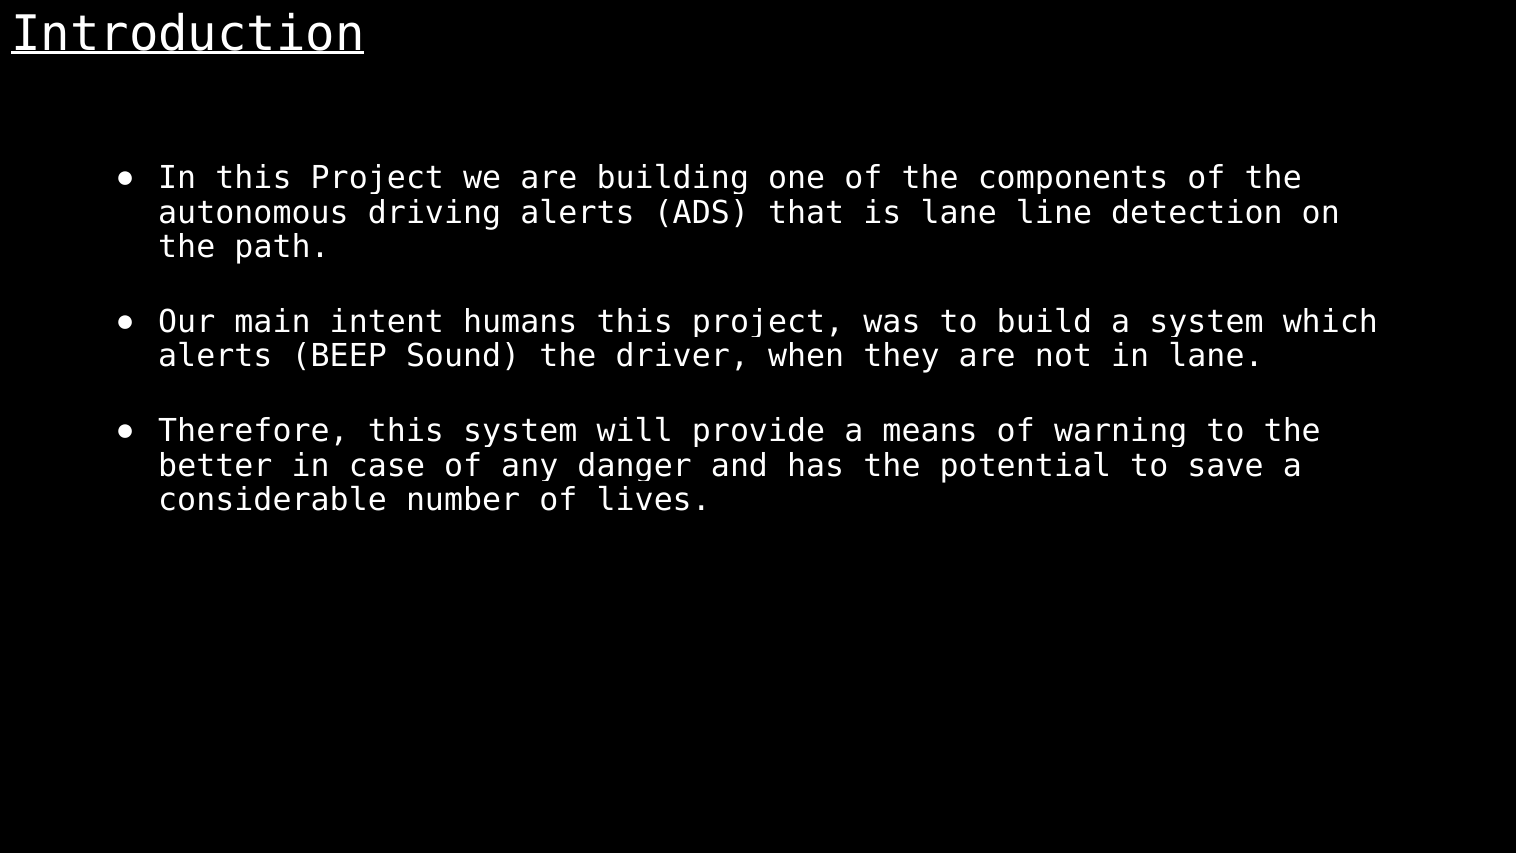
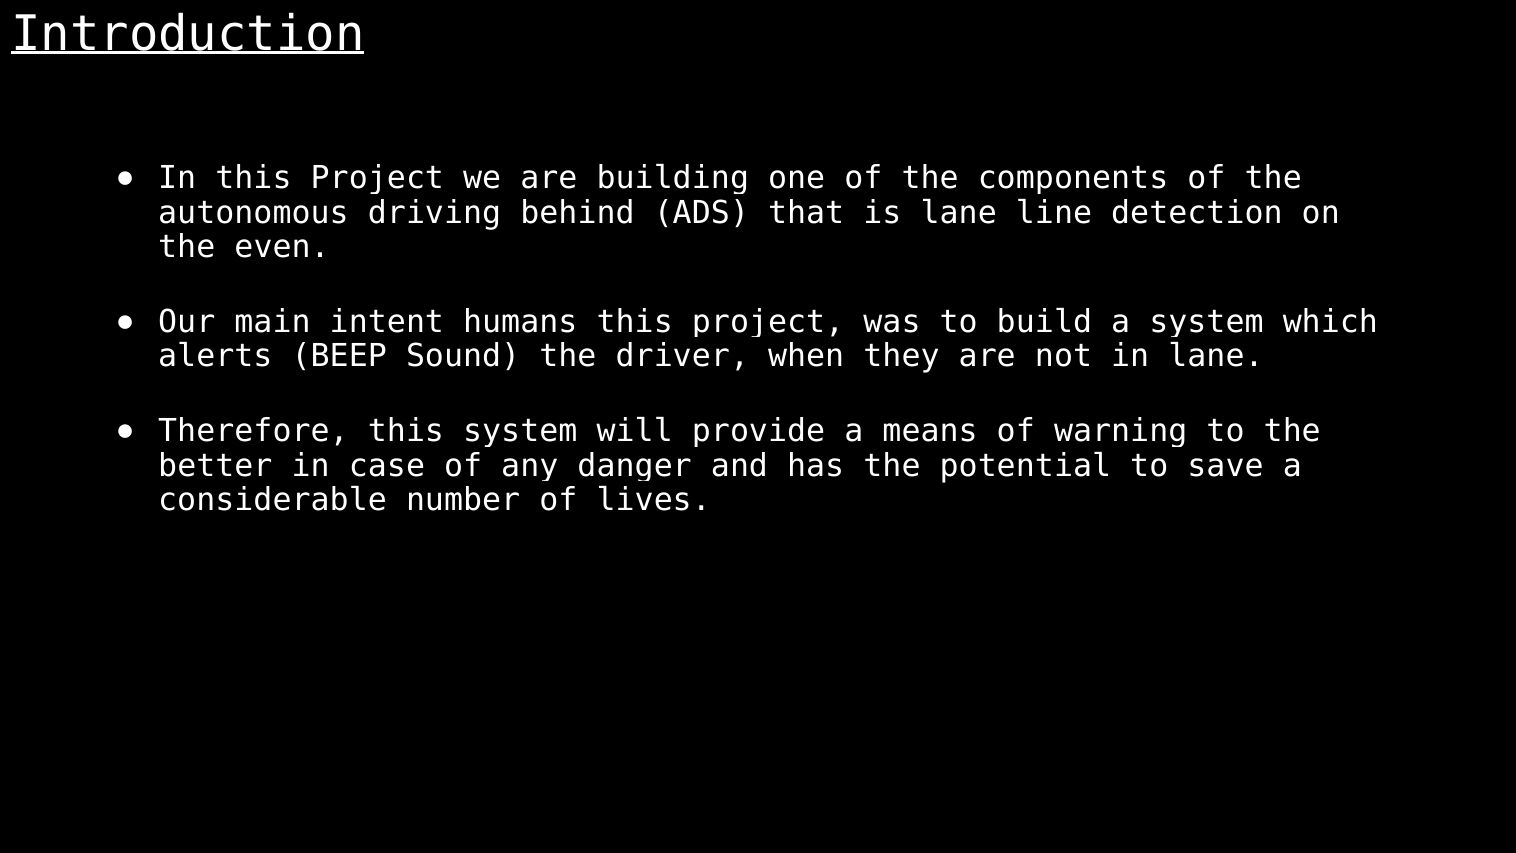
driving alerts: alerts -> behind (578, 213)
path: path -> even (282, 247)
